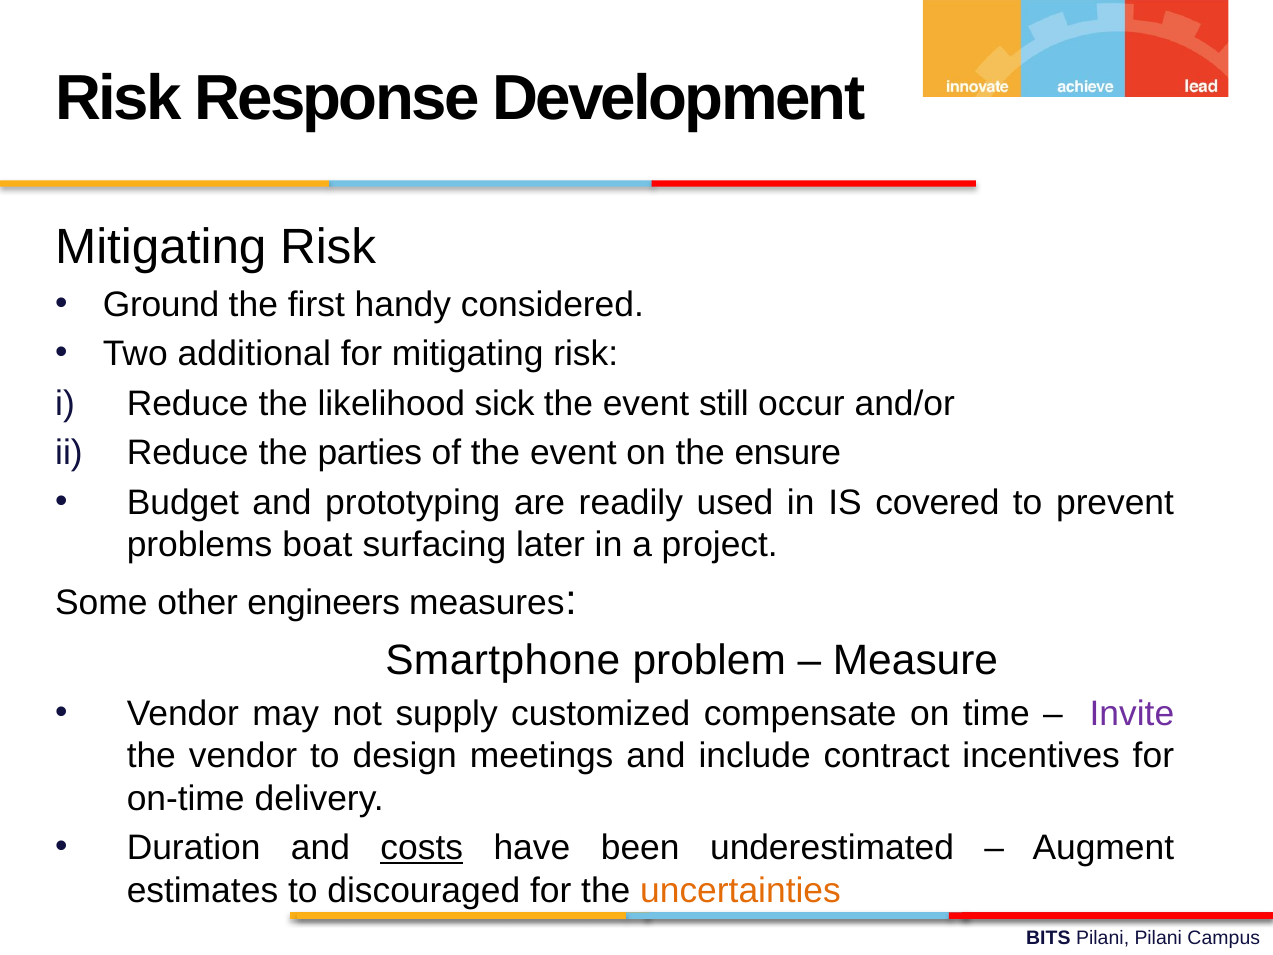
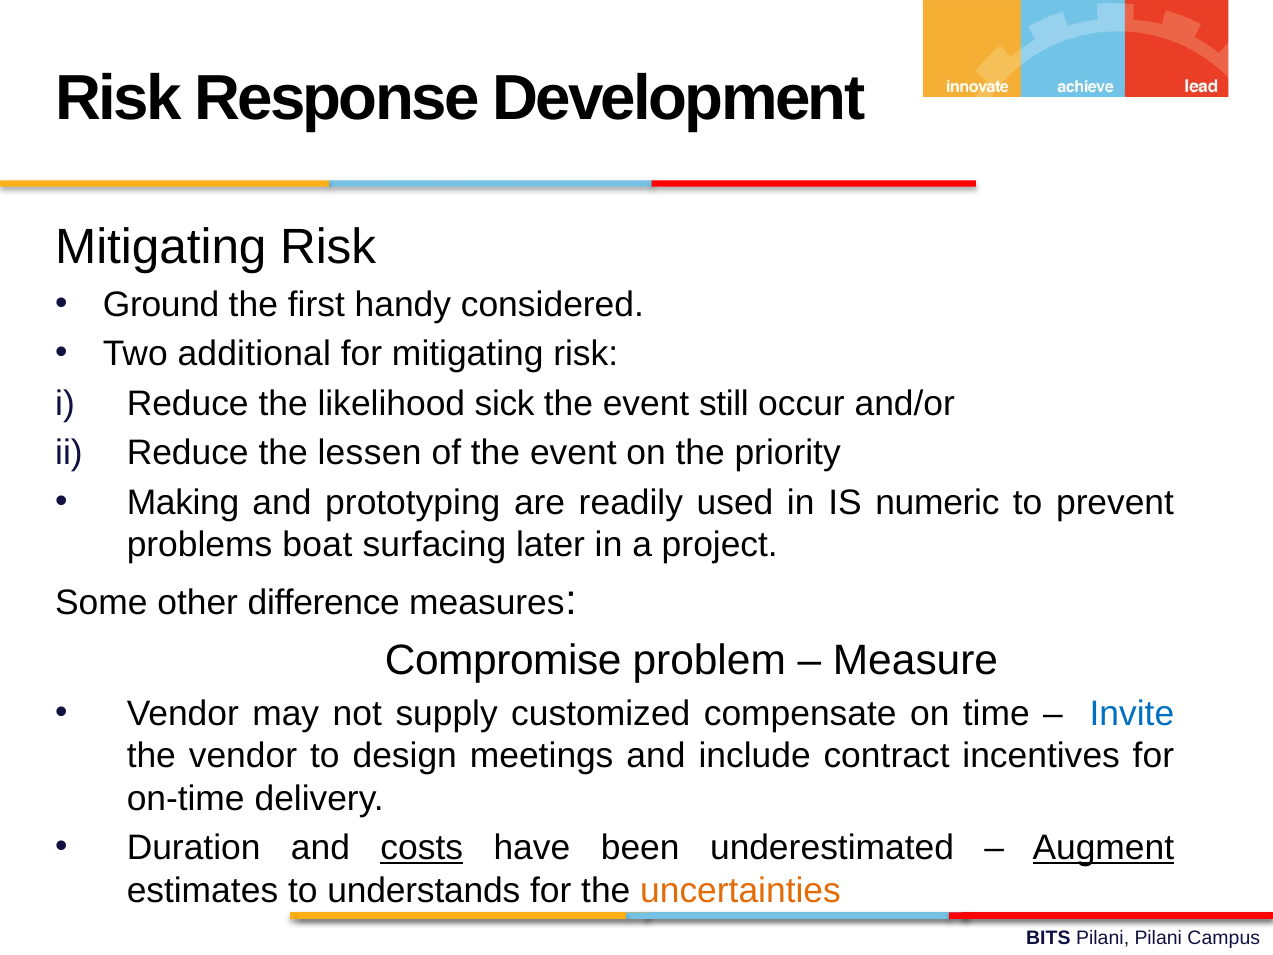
parties: parties -> lessen (370, 453)
ensure: ensure -> priority (788, 453)
Budget: Budget -> Making (183, 503)
covered: covered -> numeric (937, 503)
engineers: engineers -> difference (324, 603)
Smartphone: Smartphone -> Compromise (503, 660)
Invite colour: purple -> blue (1132, 713)
Augment underline: none -> present (1103, 848)
discouraged: discouraged -> understands (424, 890)
